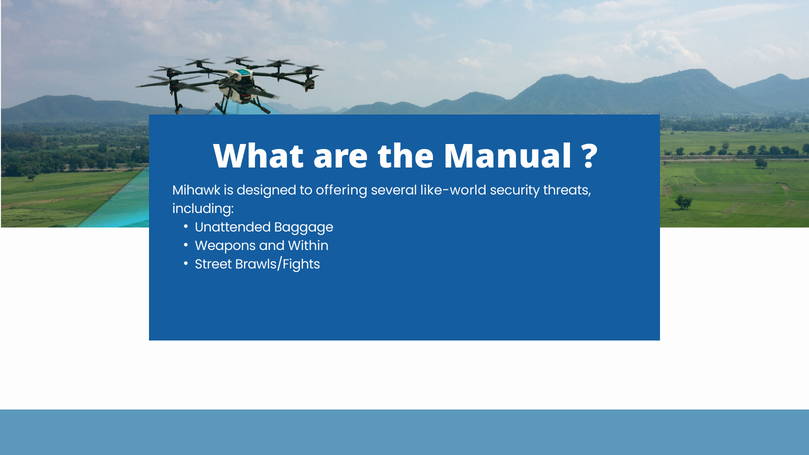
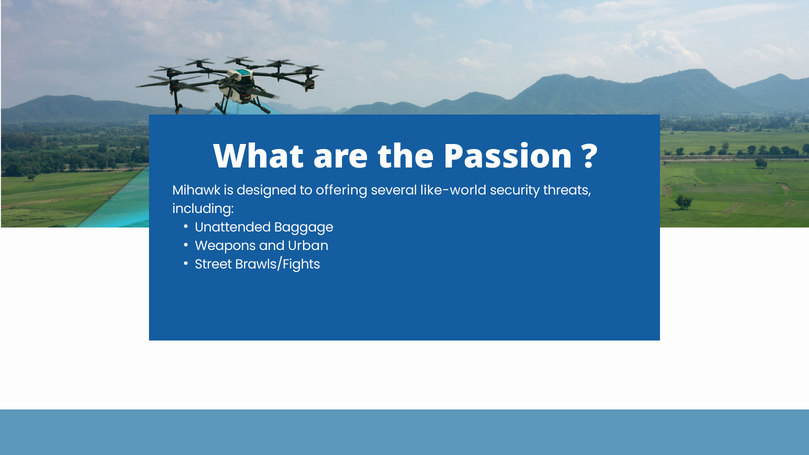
Manual: Manual -> Passion (508, 157)
Within: Within -> Urban (308, 246)
